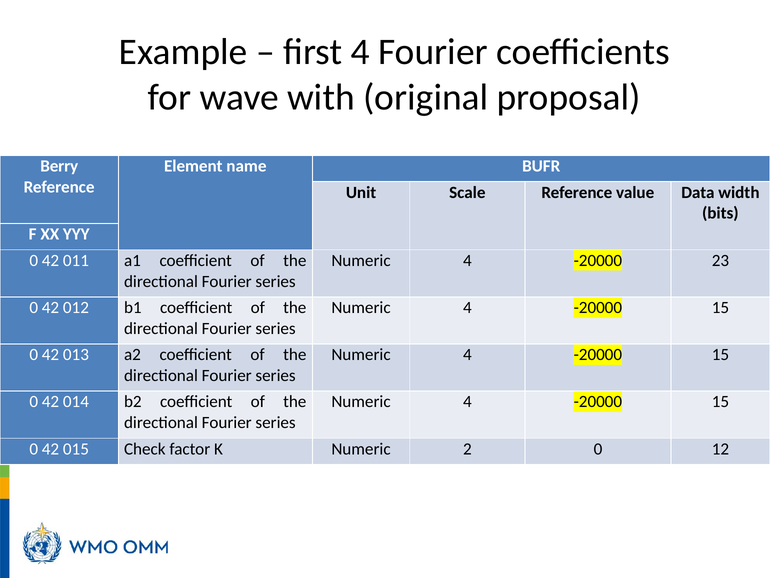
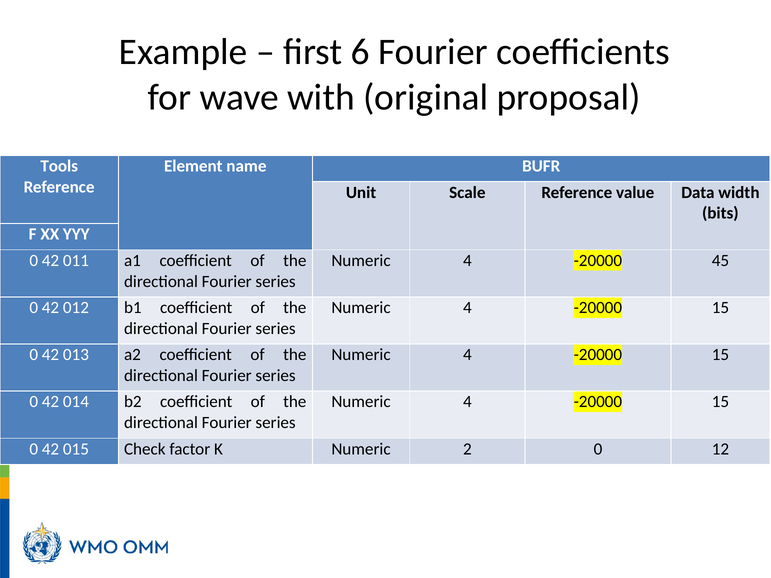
first 4: 4 -> 6 (360, 52)
Berry: Berry -> Tools (59, 166)
23: 23 -> 45 (720, 261)
